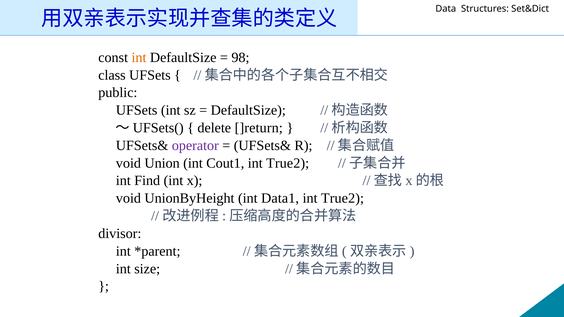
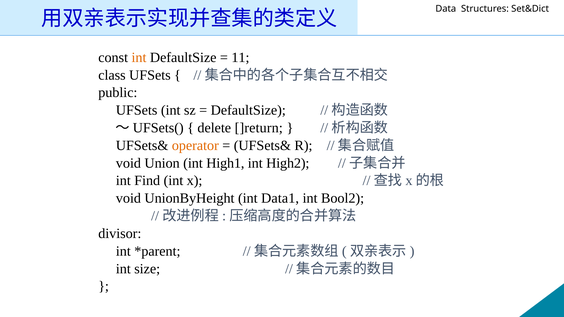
98: 98 -> 11 (240, 57)
operator colour: purple -> orange (195, 146)
Cout1: Cout1 -> High1 (225, 163)
True2: True2 -> High2 (288, 163)
True2: True2 -> Bool2 (343, 198)
